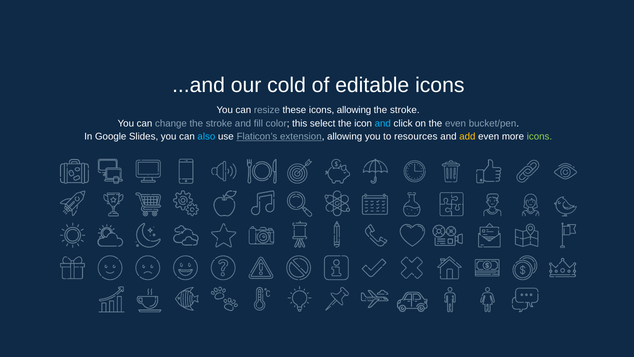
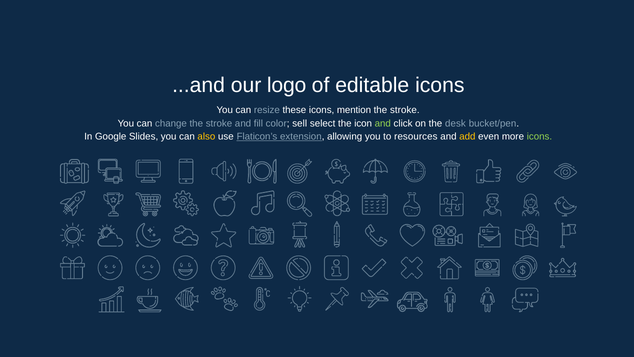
cold: cold -> logo (287, 85)
icons allowing: allowing -> mention (354, 110)
this: this -> sell (300, 123)
and colour: light blue -> light green (383, 123)
the even: even -> desk (455, 123)
also colour: light blue -> yellow (206, 137)
